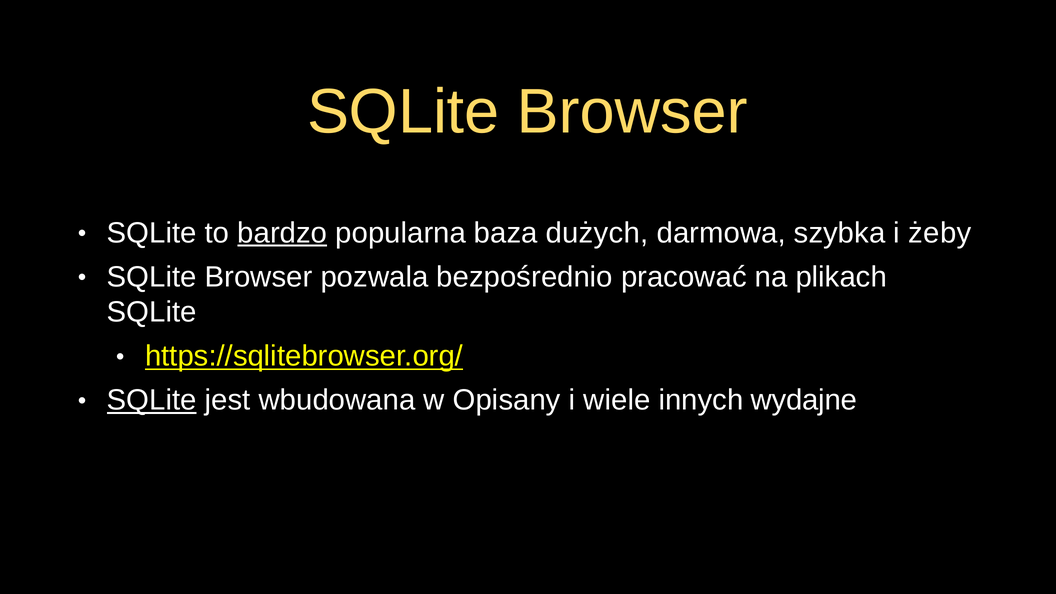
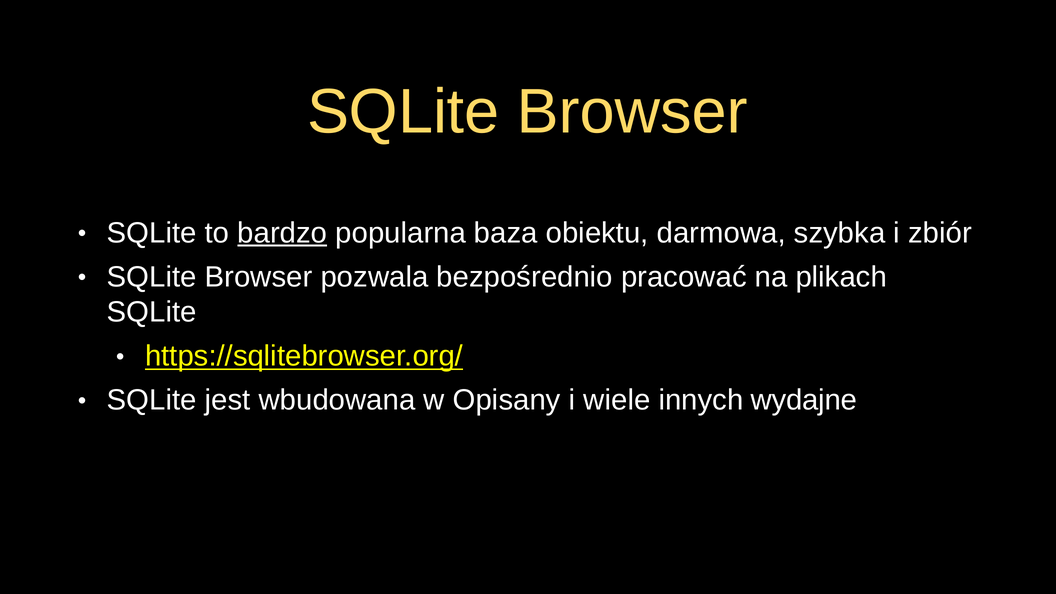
dużych: dużych -> obiektu (597, 233)
żeby: żeby -> zbiór (940, 233)
SQLite underline: present -> none (152, 400)
